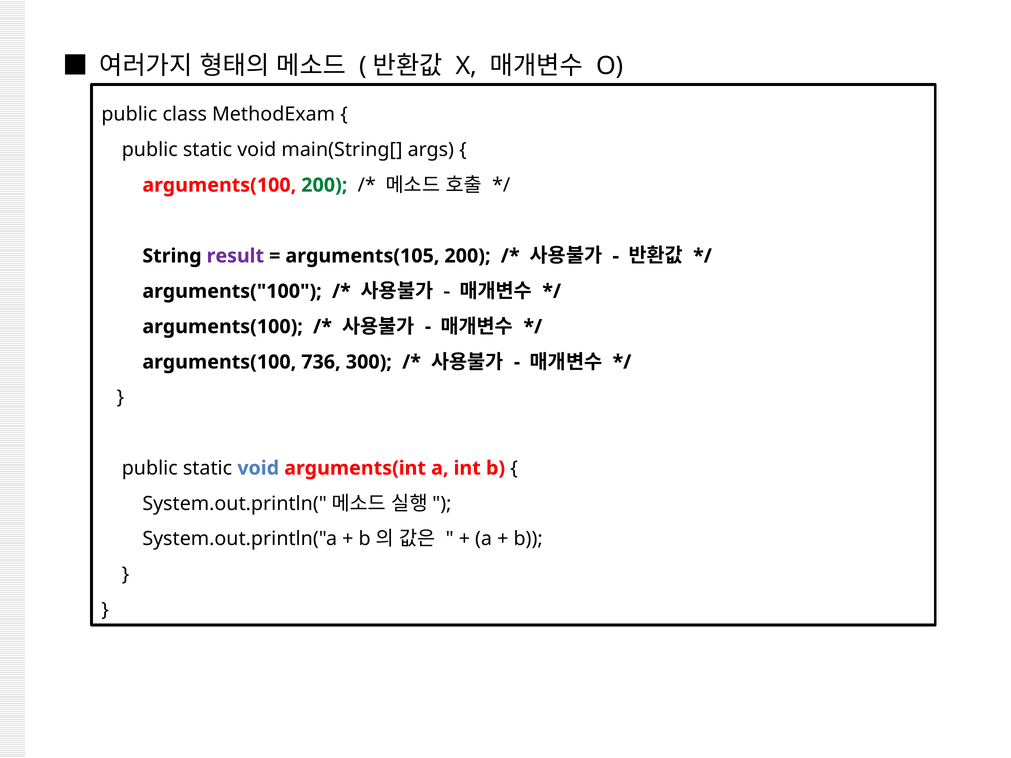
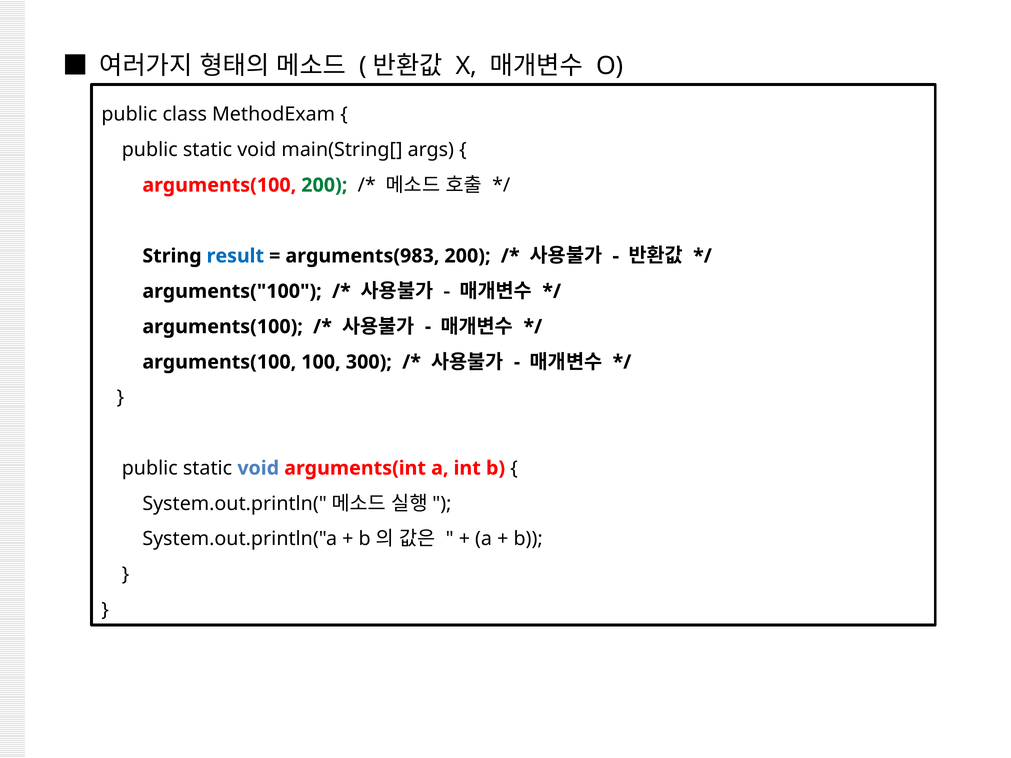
result colour: purple -> blue (235, 256)
arguments(105: arguments(105 -> arguments(983 (362, 256)
736: 736 -> 100 (321, 362)
